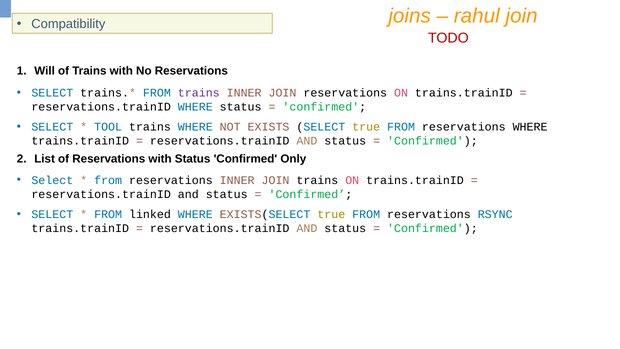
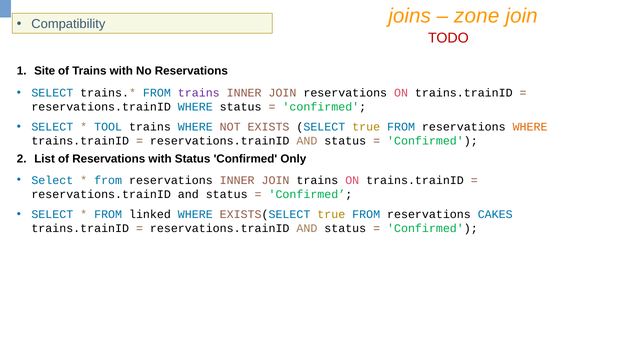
rahul: rahul -> zone (477, 16)
Will: Will -> Site (45, 71)
WHERE colour: black -> orange (530, 127)
RSYNC: RSYNC -> CAKES (495, 214)
